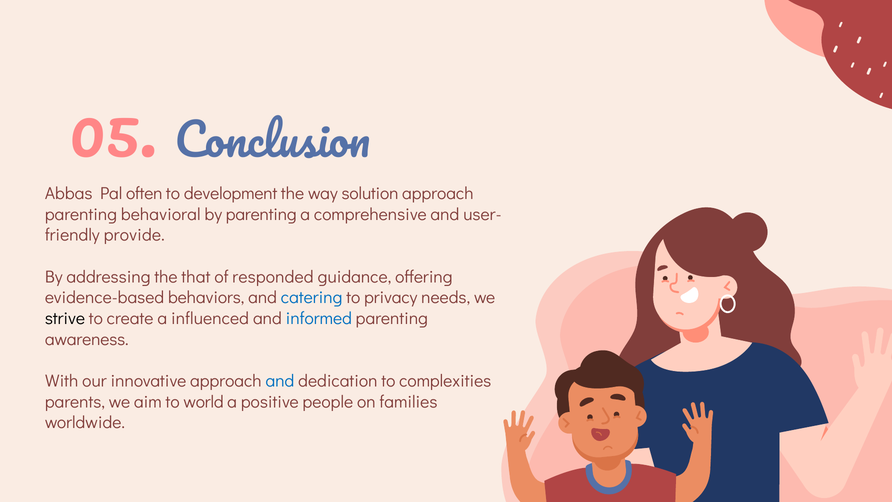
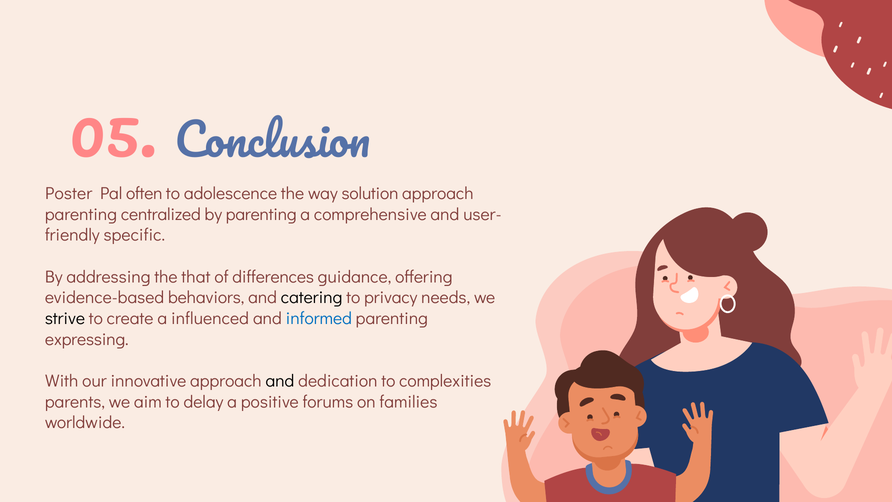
Abbas: Abbas -> Poster (69, 193)
development: development -> adolescence (231, 193)
behavioral: behavioral -> centralized (161, 214)
provide: provide -> specific (134, 235)
responded: responded -> differences (273, 277)
catering colour: blue -> black (312, 298)
awareness: awareness -> expressing (87, 339)
and colour: blue -> black (280, 381)
world: world -> delay (203, 402)
people: people -> forums (328, 402)
